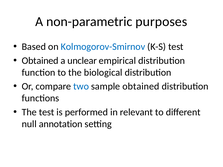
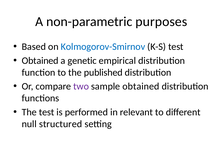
unclear: unclear -> genetic (82, 61)
biological: biological -> published (103, 73)
two colour: blue -> purple (81, 86)
annotation: annotation -> structured (61, 124)
